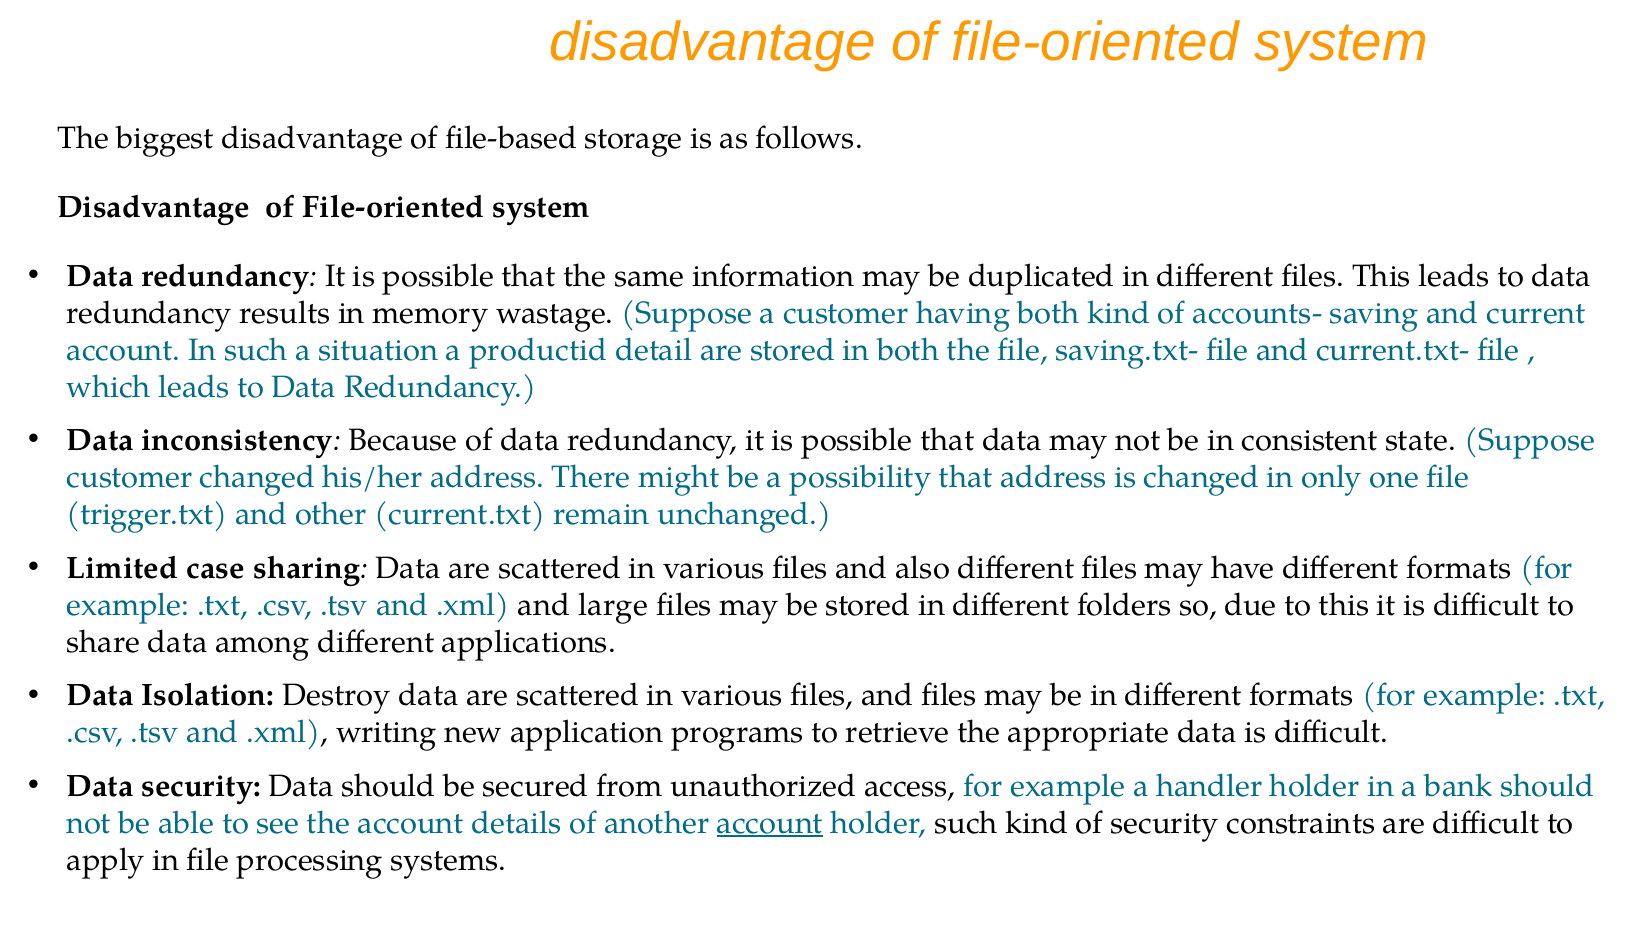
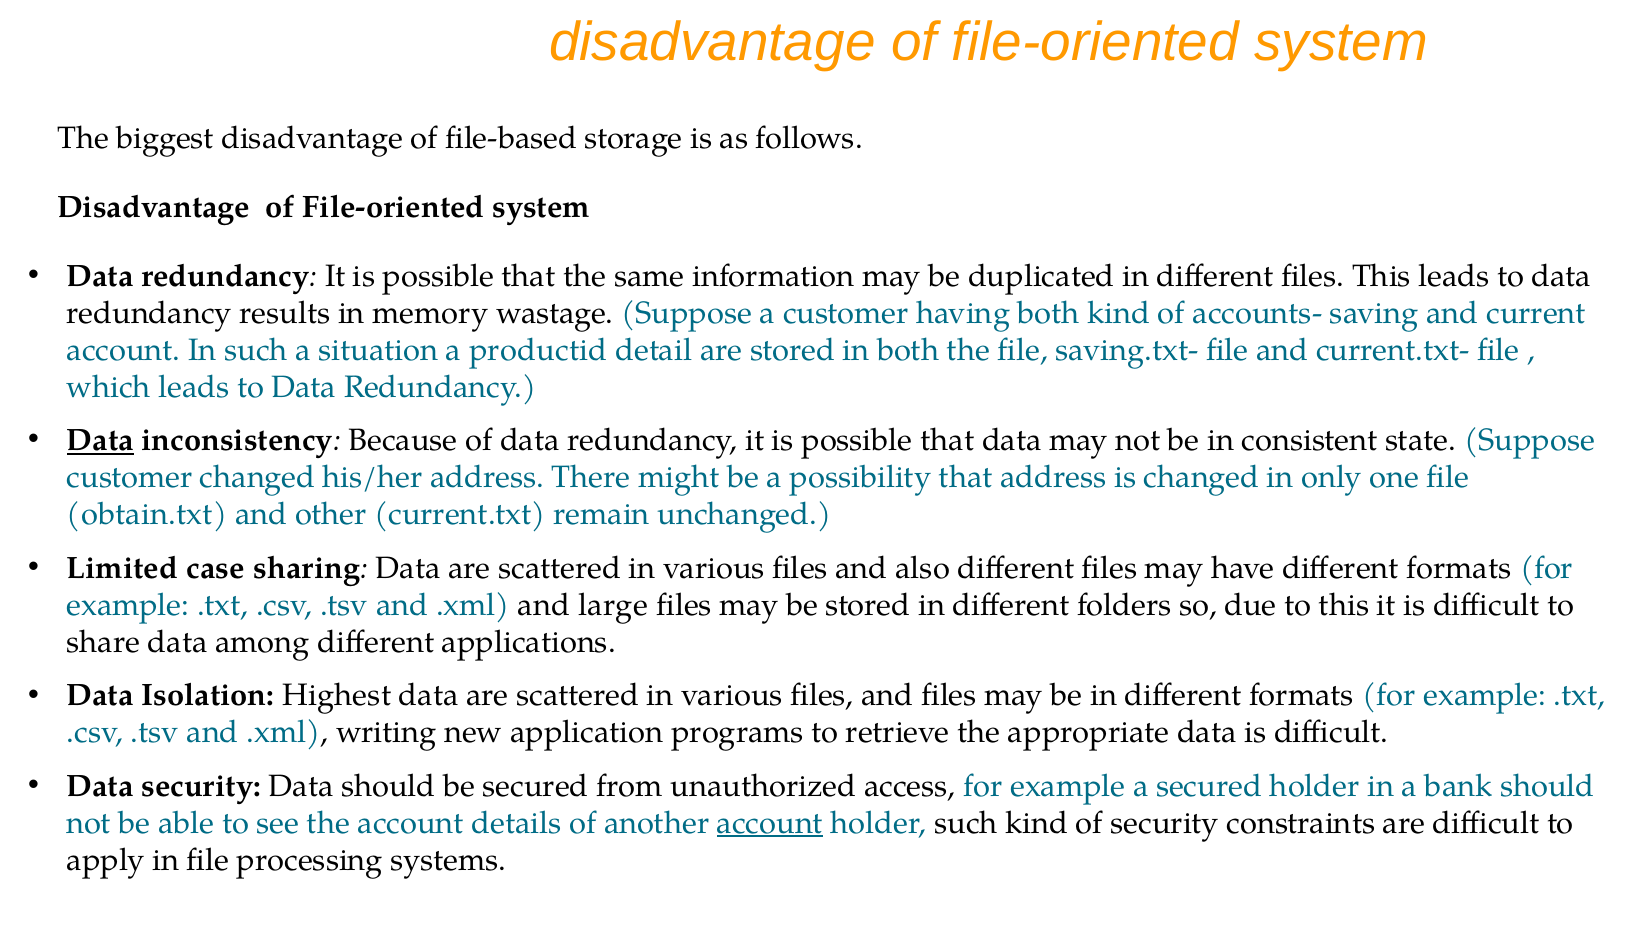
Data underline: none -> present (100, 440)
trigger.txt: trigger.txt -> obtain.txt (147, 514)
Destroy: Destroy -> Highest (337, 695)
a handler: handler -> secured (1209, 786)
